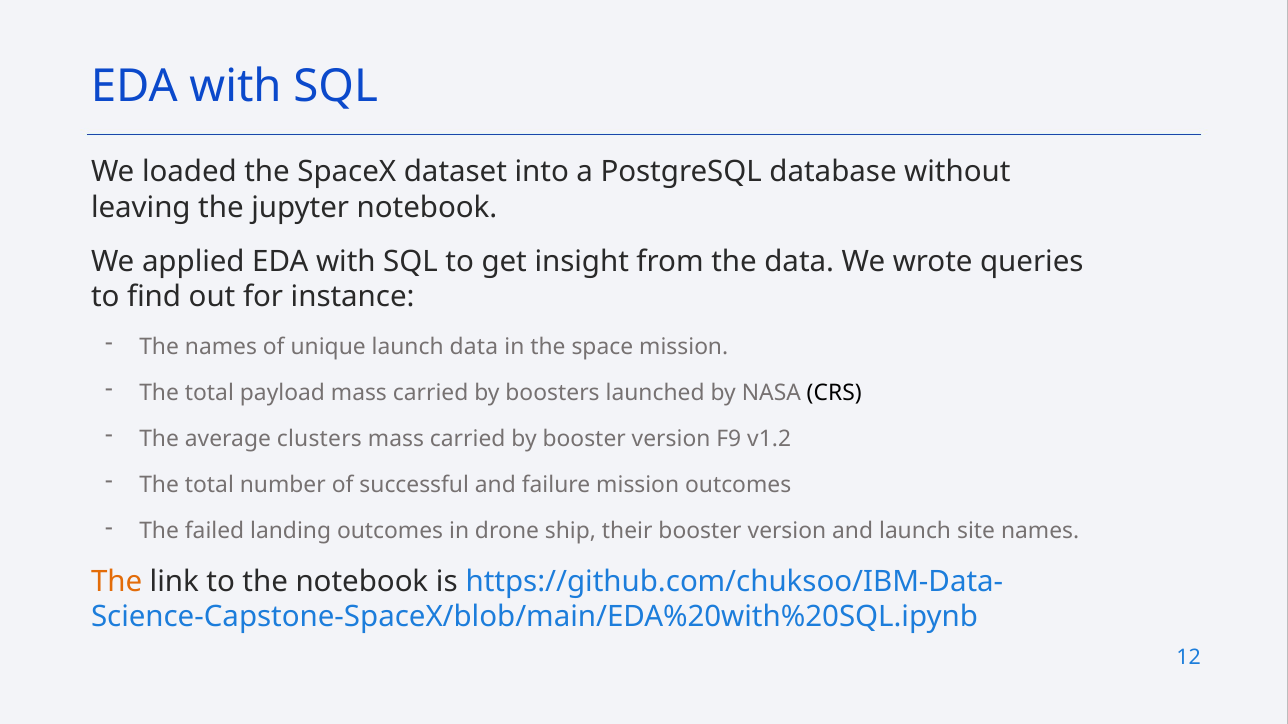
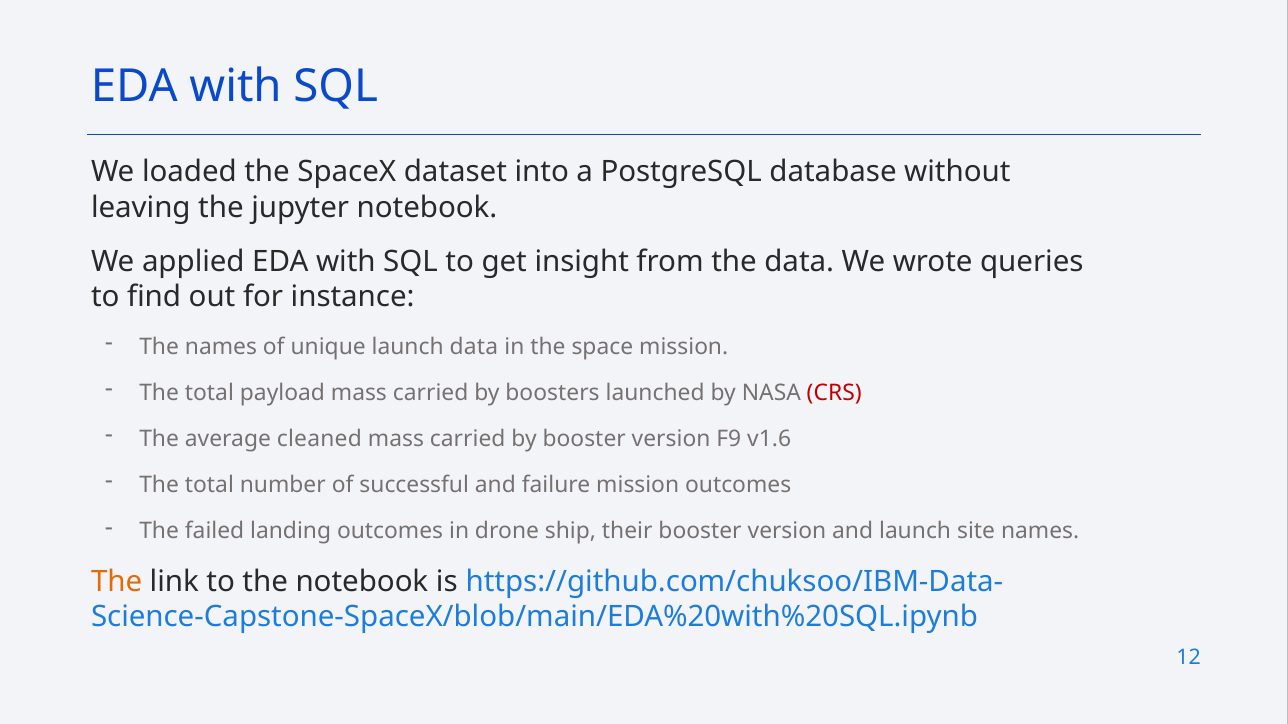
CRS colour: black -> red (834, 393)
clusters: clusters -> cleaned (319, 439)
v1.2: v1.2 -> v1.6 (769, 439)
